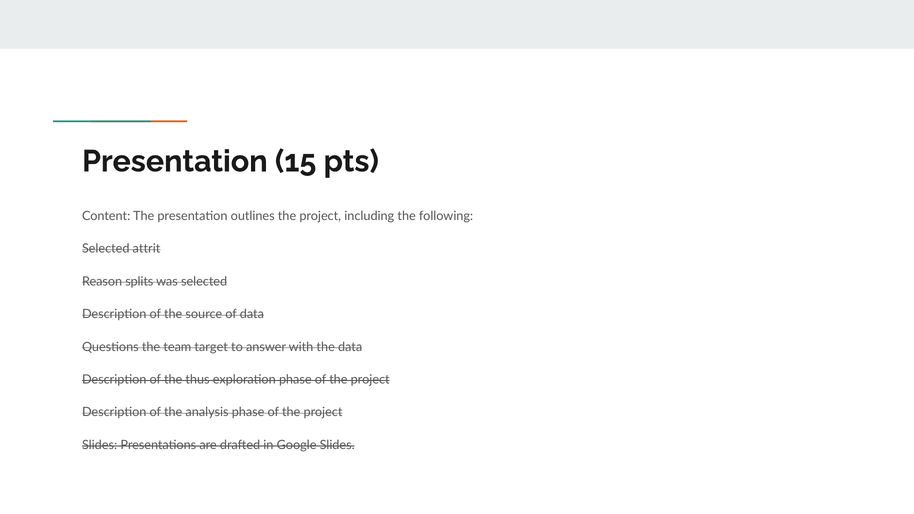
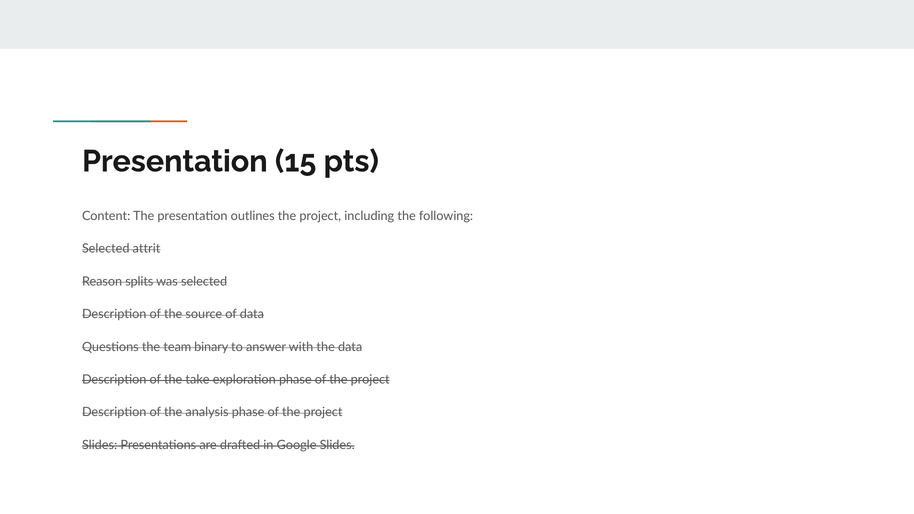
target: target -> binary (211, 347)
thus: thus -> take (198, 380)
